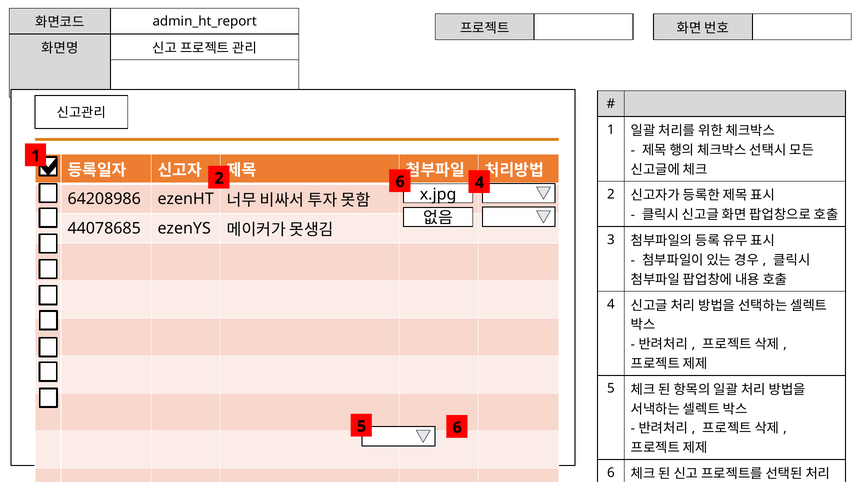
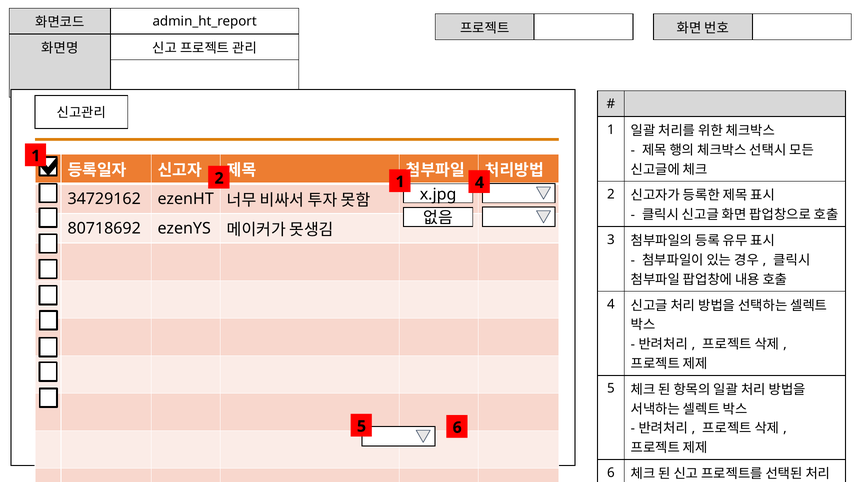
2 6: 6 -> 1 (400, 182)
64208986: 64208986 -> 34729162 (104, 199)
44078685: 44078685 -> 80718692 (104, 228)
